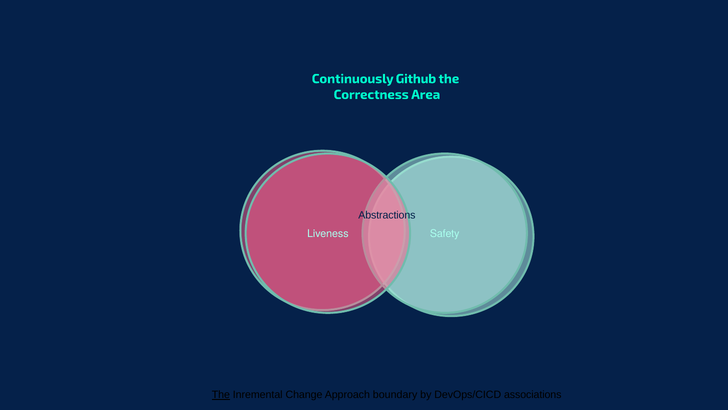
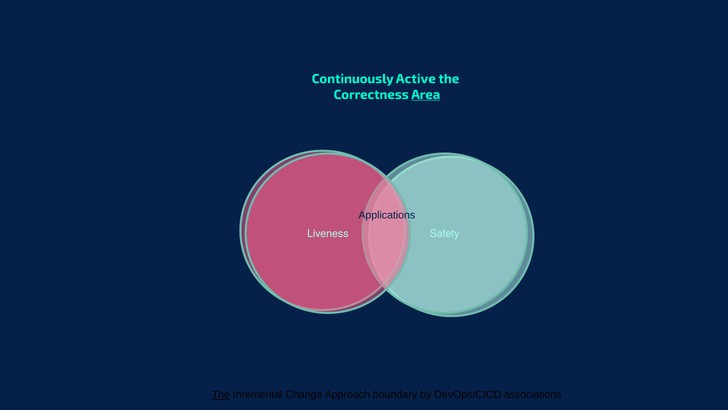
Github: Github -> Active (416, 79)
Area underline: none -> present (426, 94)
Abstractions: Abstractions -> Applications (387, 215)
